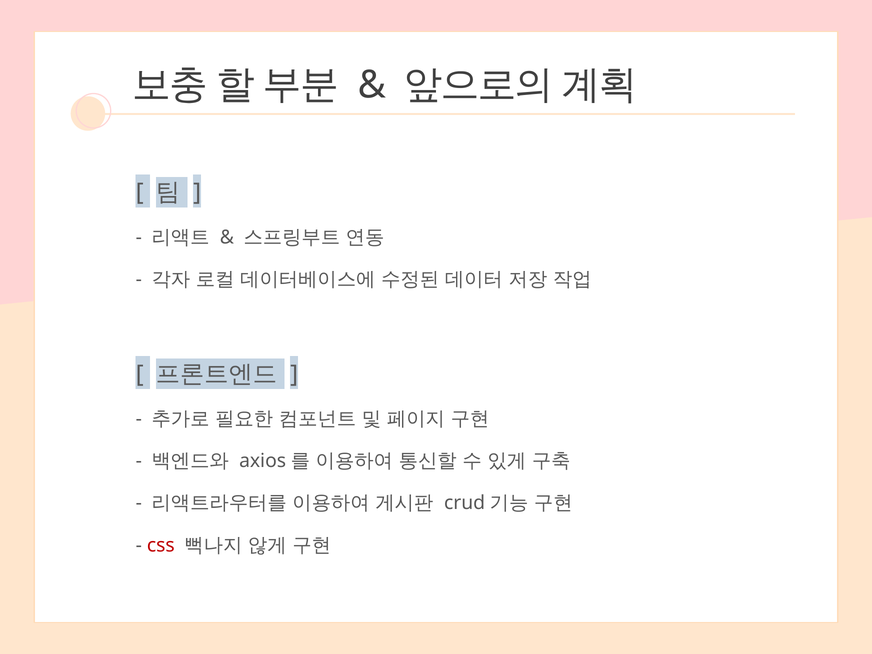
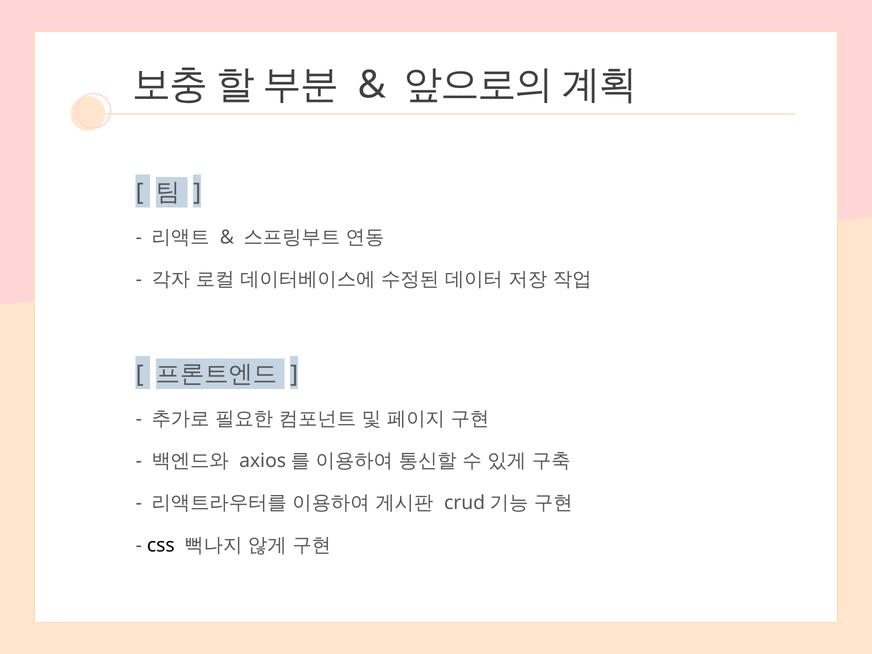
css colour: red -> black (161, 545)
